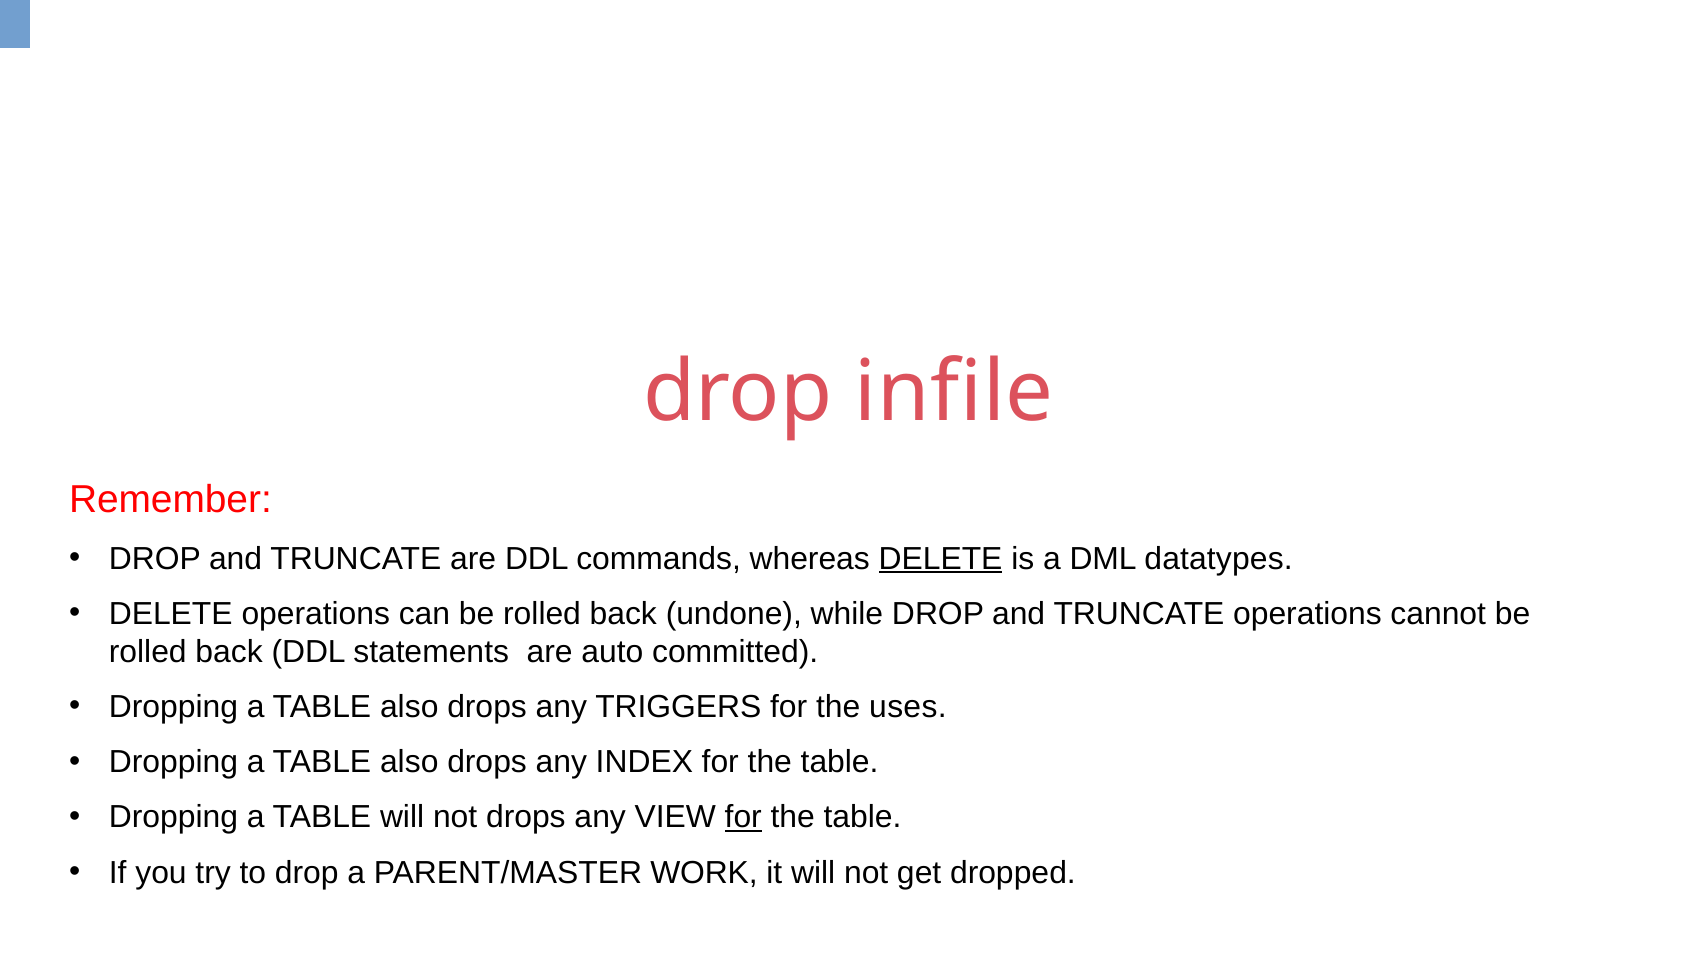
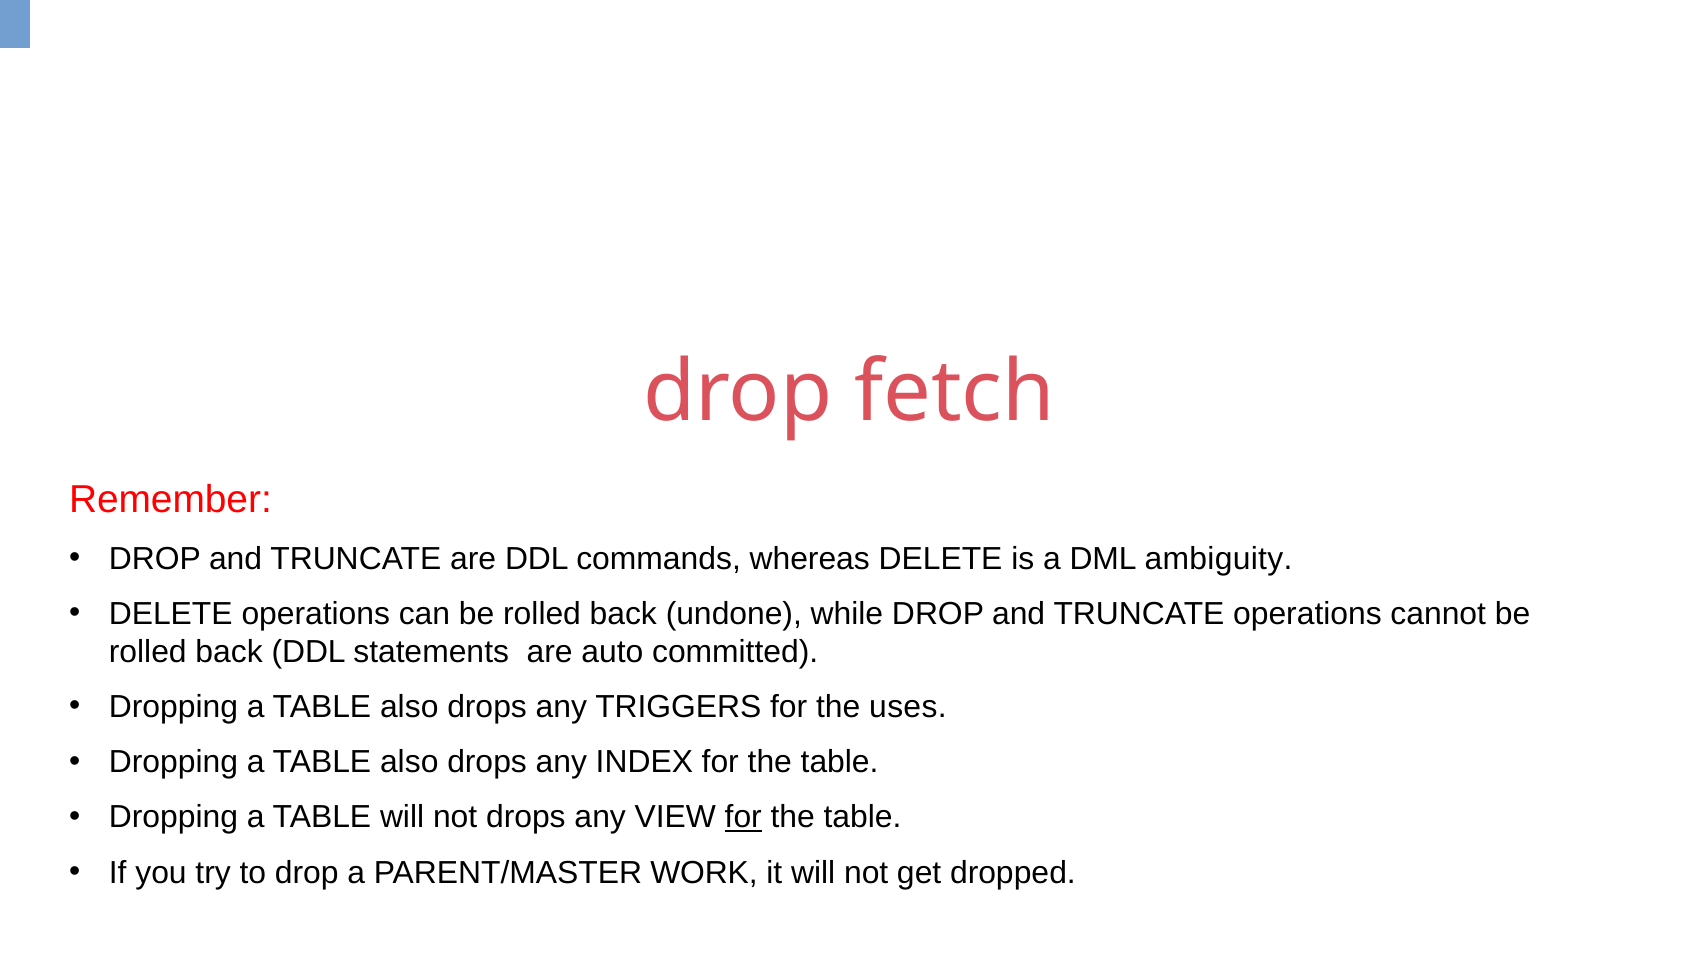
infile: infile -> fetch (955, 392)
DELETE underline: present -> none (941, 559)
datatypes: datatypes -> ambiguity (1218, 559)
